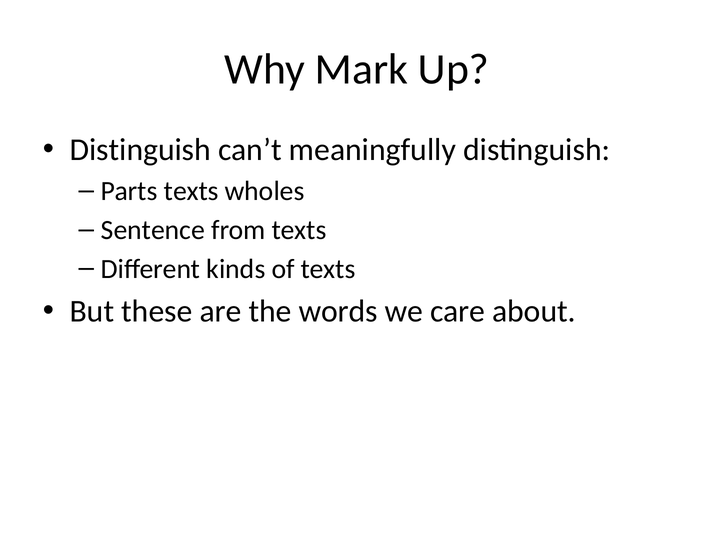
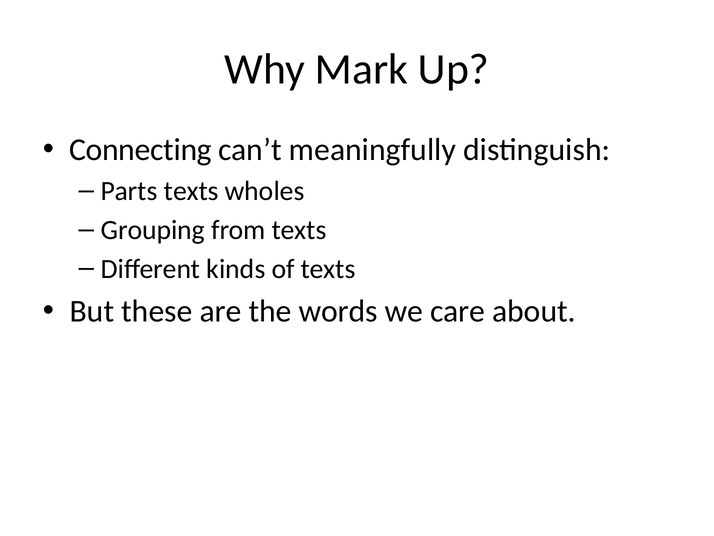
Distinguish: Distinguish -> Connecting (140, 150)
Sentence: Sentence -> Grouping (153, 230)
